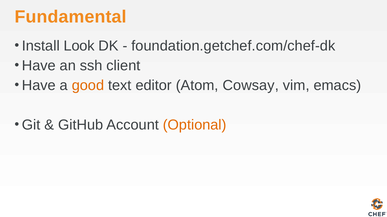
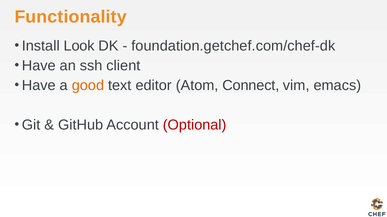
Fundamental: Fundamental -> Functionality (71, 17)
Cowsay: Cowsay -> Connect (251, 86)
Optional colour: orange -> red (195, 125)
